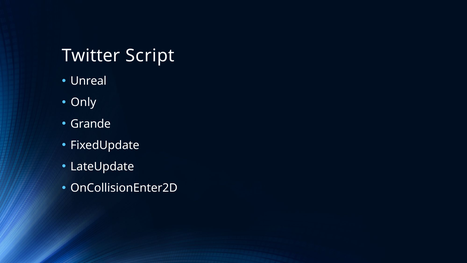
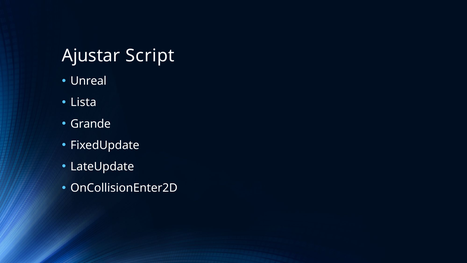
Twitter: Twitter -> Ajustar (91, 56)
Only: Only -> Lista (83, 102)
